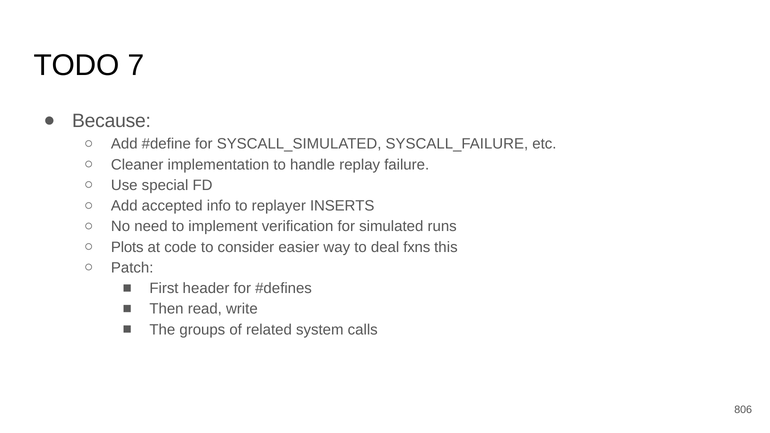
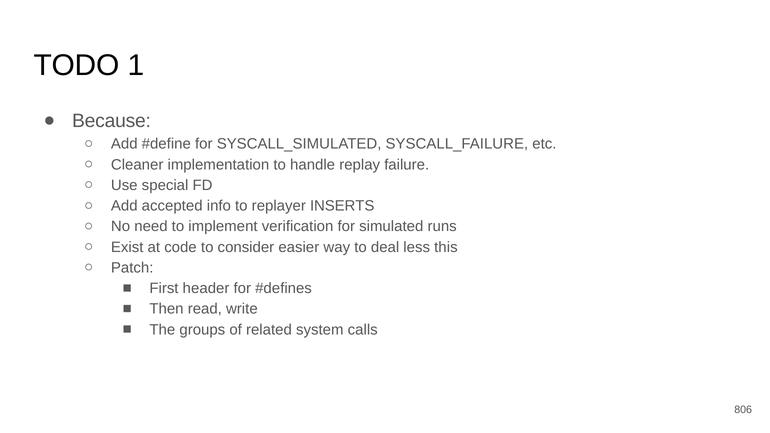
7: 7 -> 1 (136, 65)
Plots: Plots -> Exist (127, 247)
fxns: fxns -> less (417, 247)
